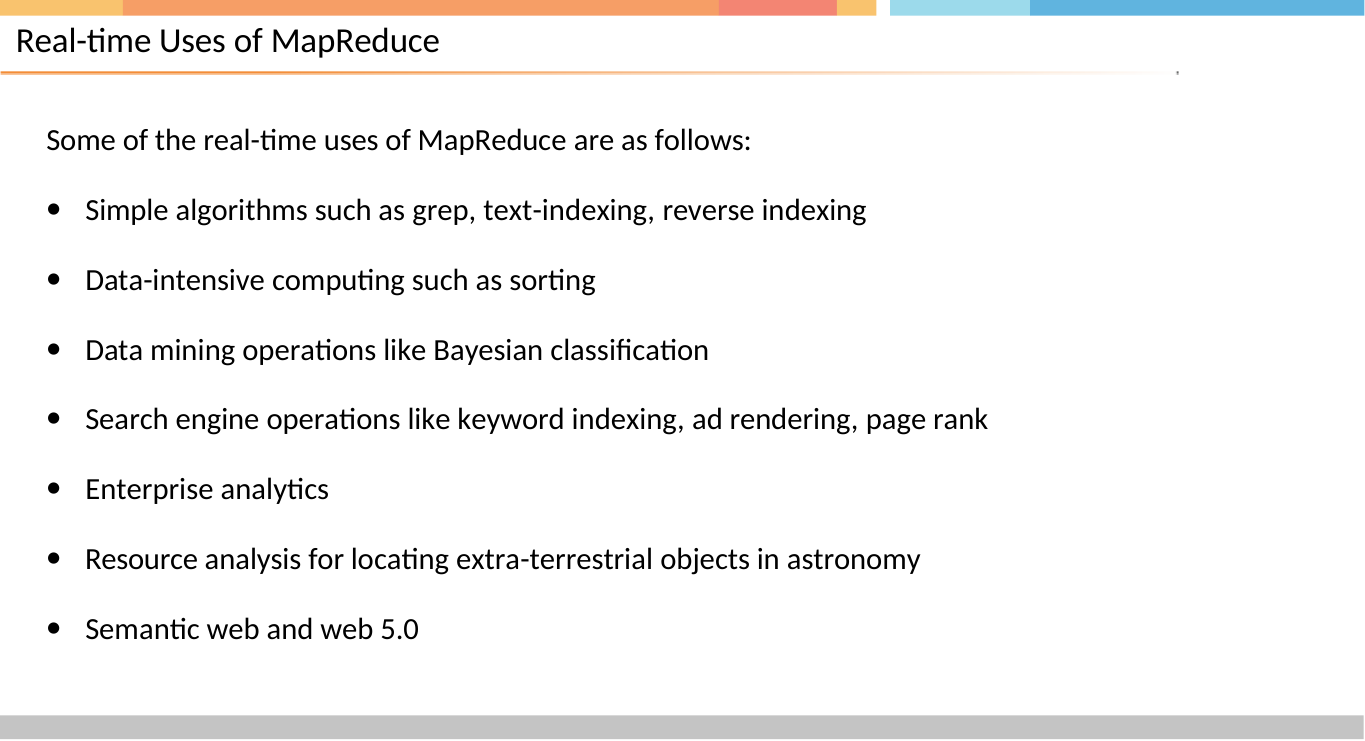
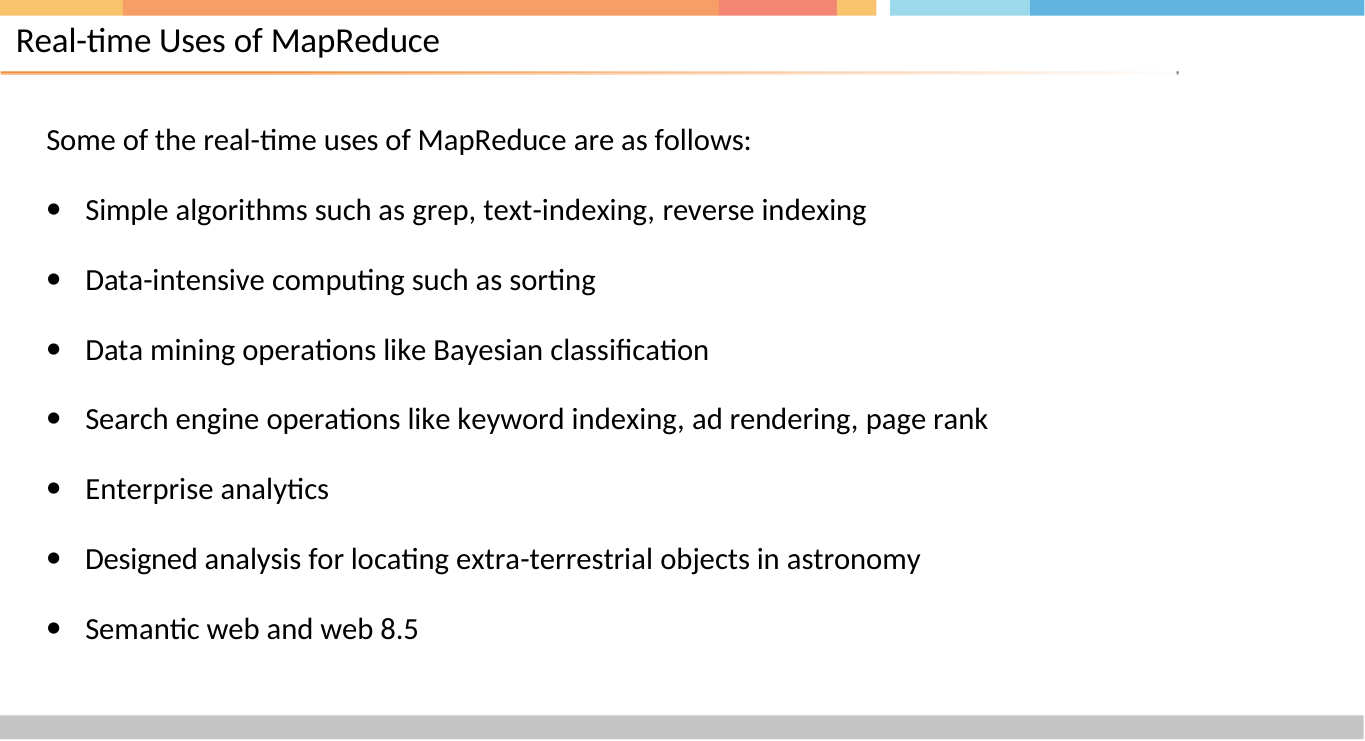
Resource: Resource -> Designed (142, 559)
5.0: 5.0 -> 8.5 (400, 629)
